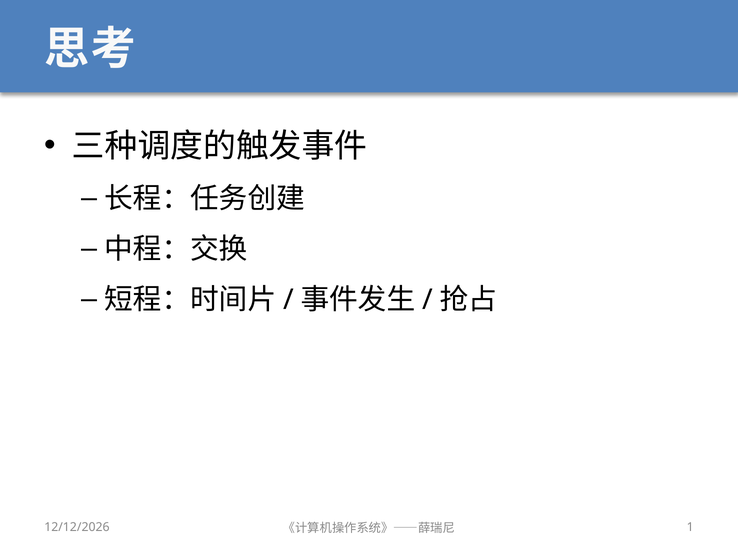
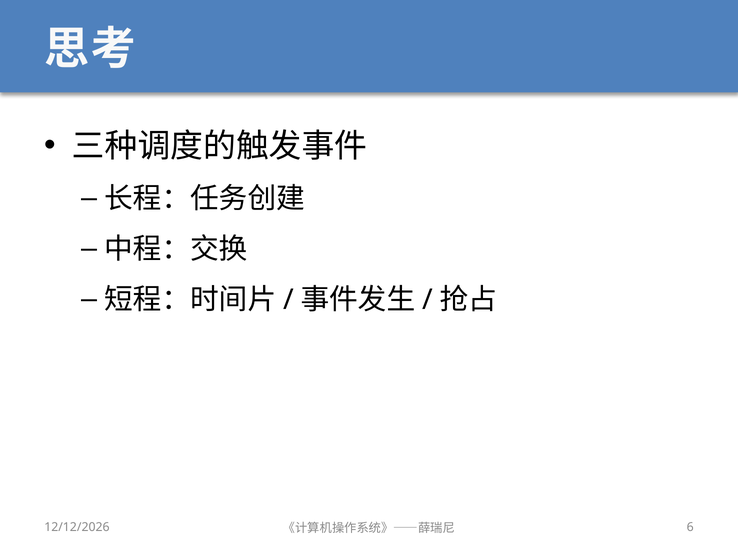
1: 1 -> 6 (690, 528)
